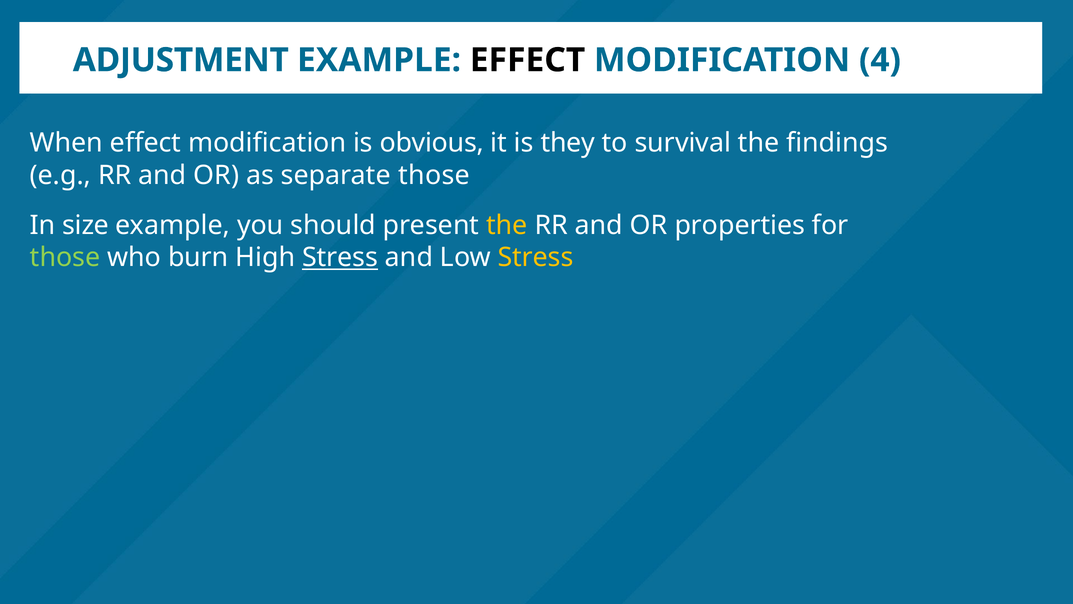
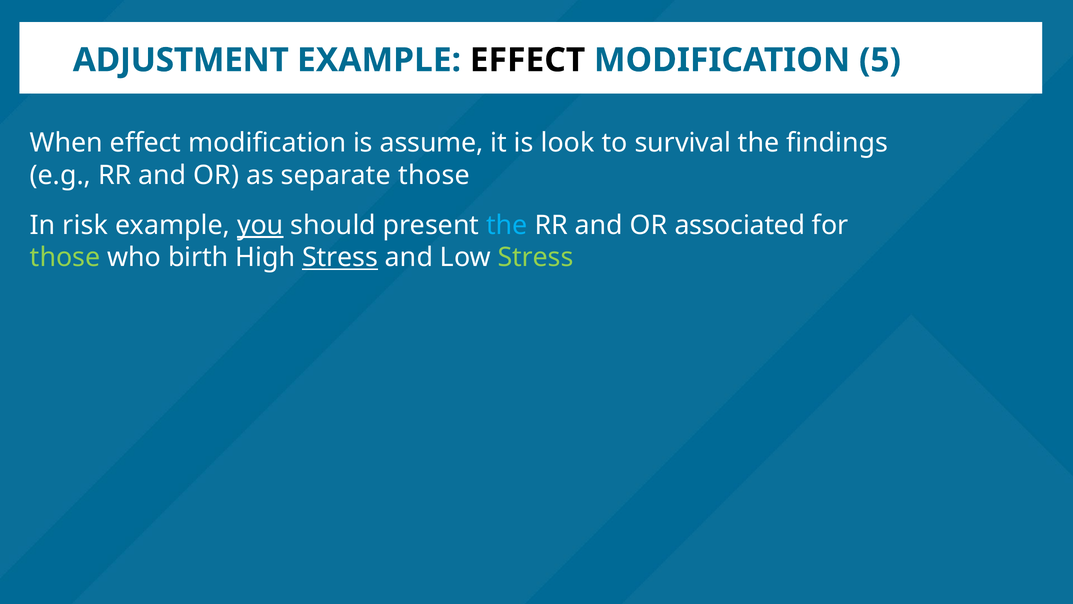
4: 4 -> 5 (880, 60)
obvious: obvious -> assume (432, 143)
they: they -> look (568, 143)
size: size -> risk (85, 225)
you underline: none -> present (260, 225)
the colour: yellow -> light blue (507, 225)
properties: properties -> associated (740, 225)
burn: burn -> birth (198, 257)
Stress colour: yellow -> light green (536, 257)
